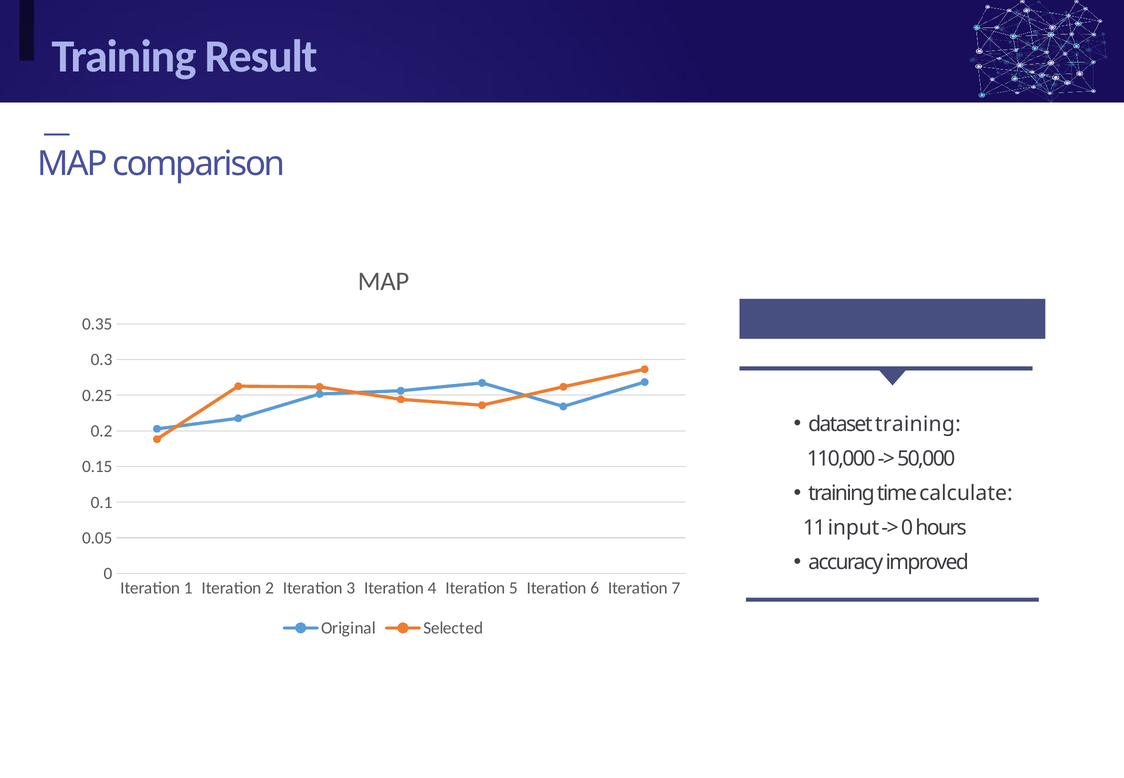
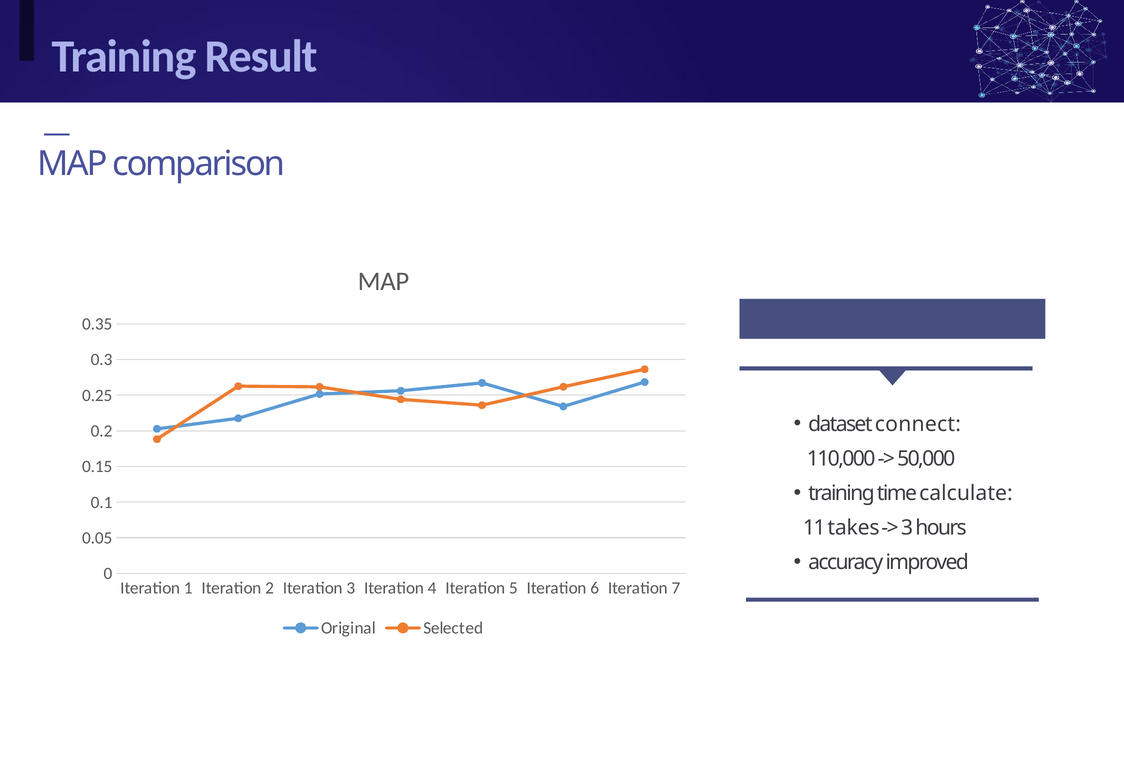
dataset training: training -> connect (918, 424)
input: input -> takes (854, 528)
0: 0 -> 3 (907, 528)
